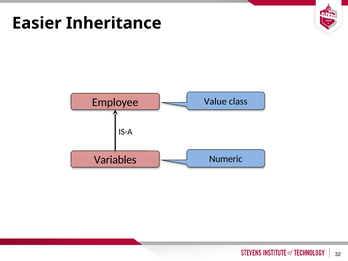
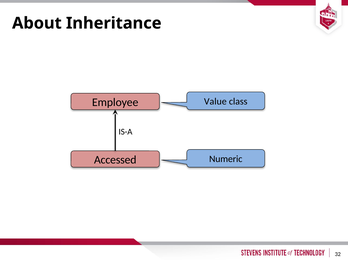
Easier: Easier -> About (37, 23)
Variables: Variables -> Accessed (115, 160)
